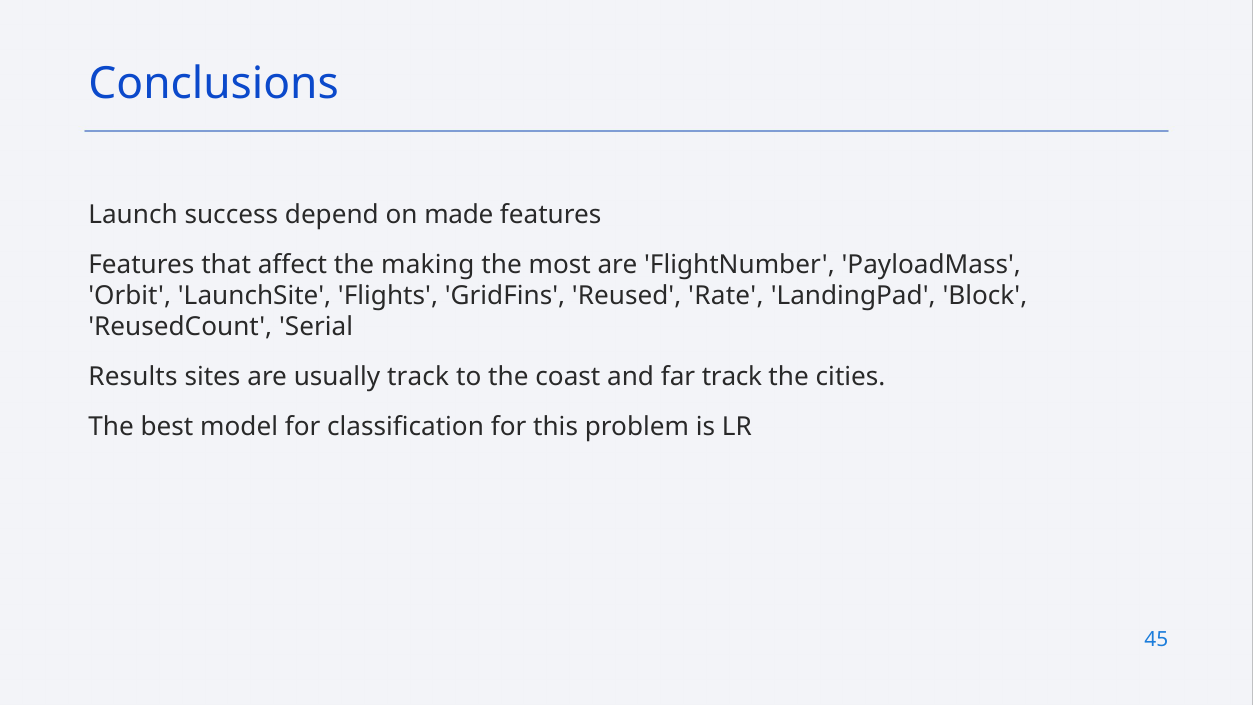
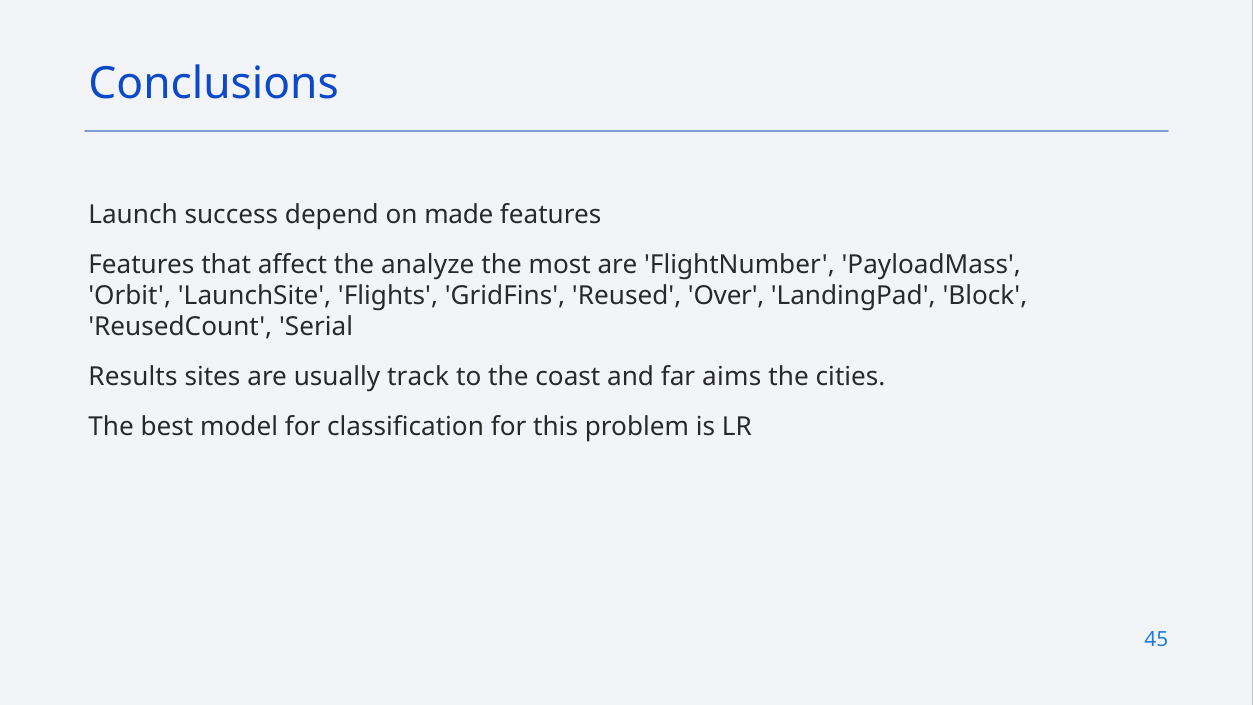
making: making -> analyze (428, 264)
Rate: Rate -> Over (726, 296)
far track: track -> aims (732, 377)
